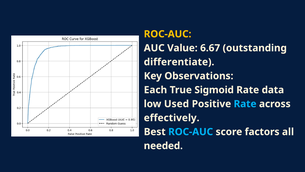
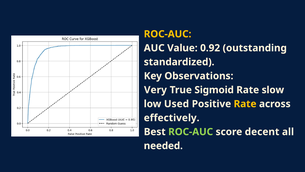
6.67: 6.67 -> 0.92 (210, 48)
differentiate: differentiate -> standardized (179, 62)
Each: Each -> Very (155, 90)
data: data -> slow (273, 90)
Rate colour: light blue -> yellow (245, 104)
ROC-AUC colour: light blue -> light green (191, 132)
factors: factors -> decent (262, 132)
